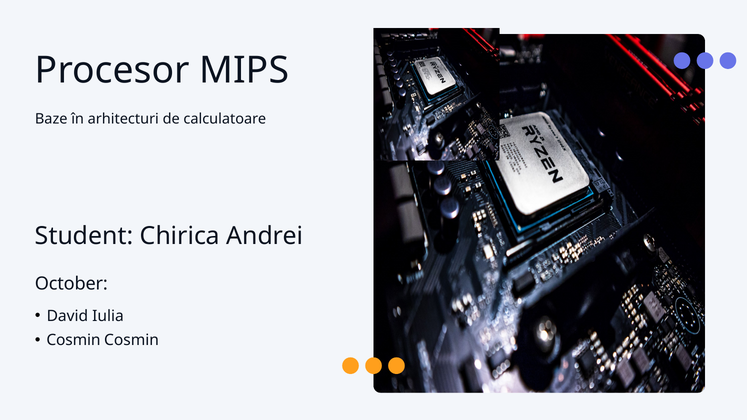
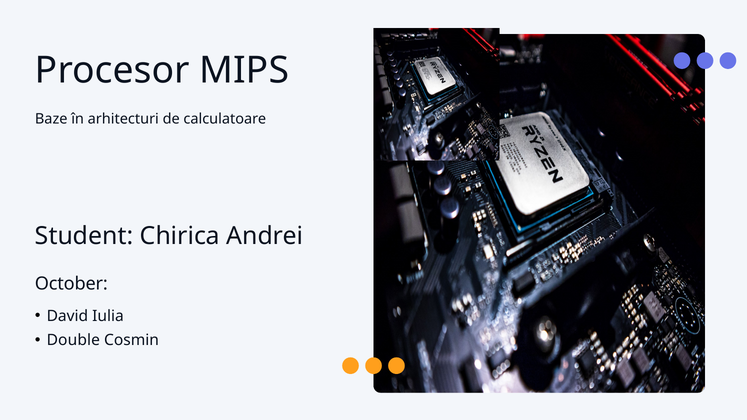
Cosmin: Cosmin -> Double (73, 340)
